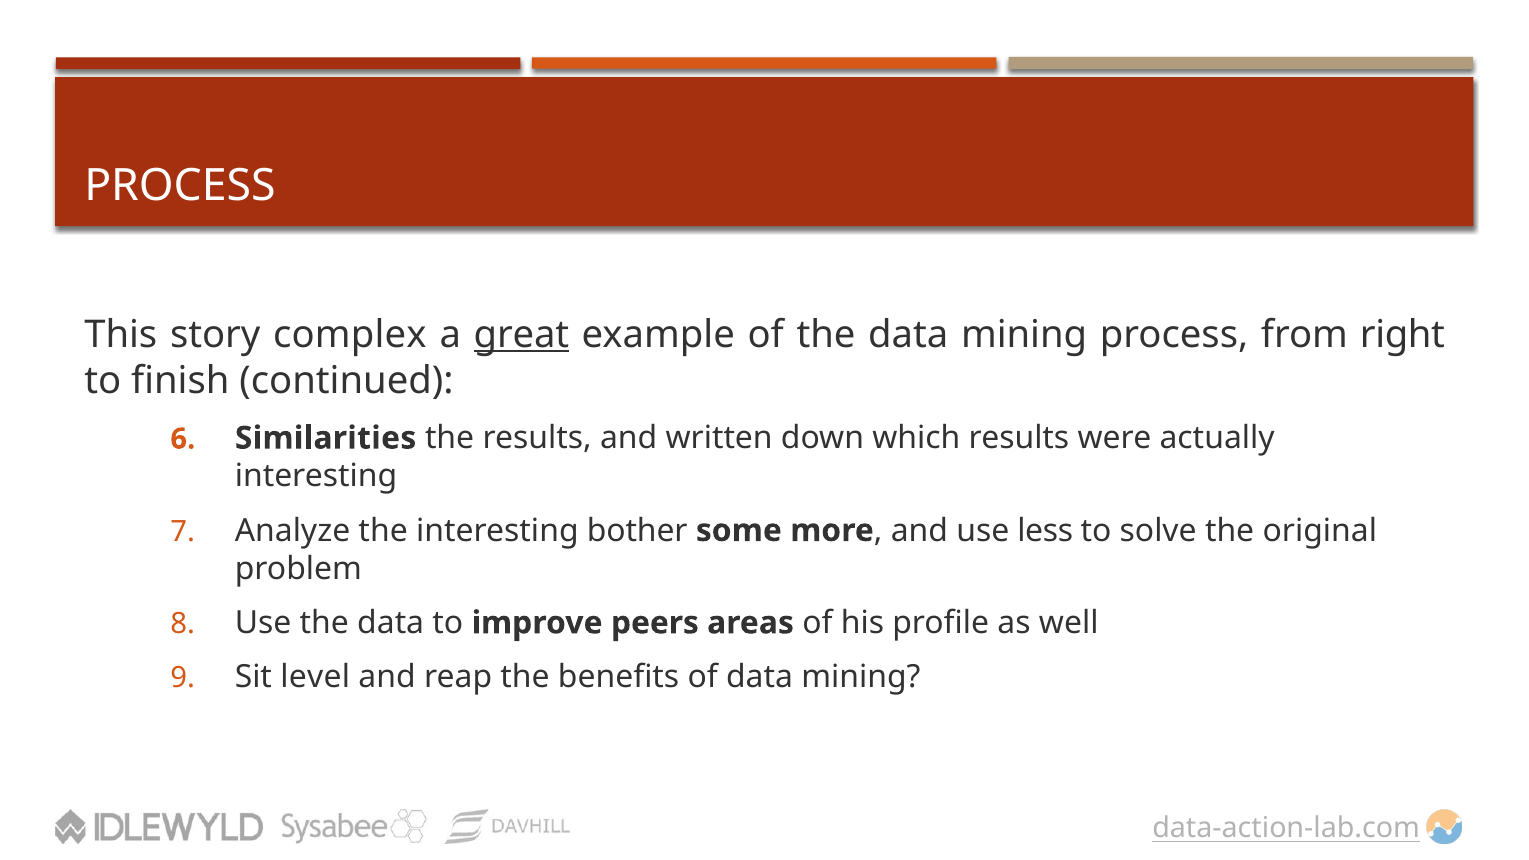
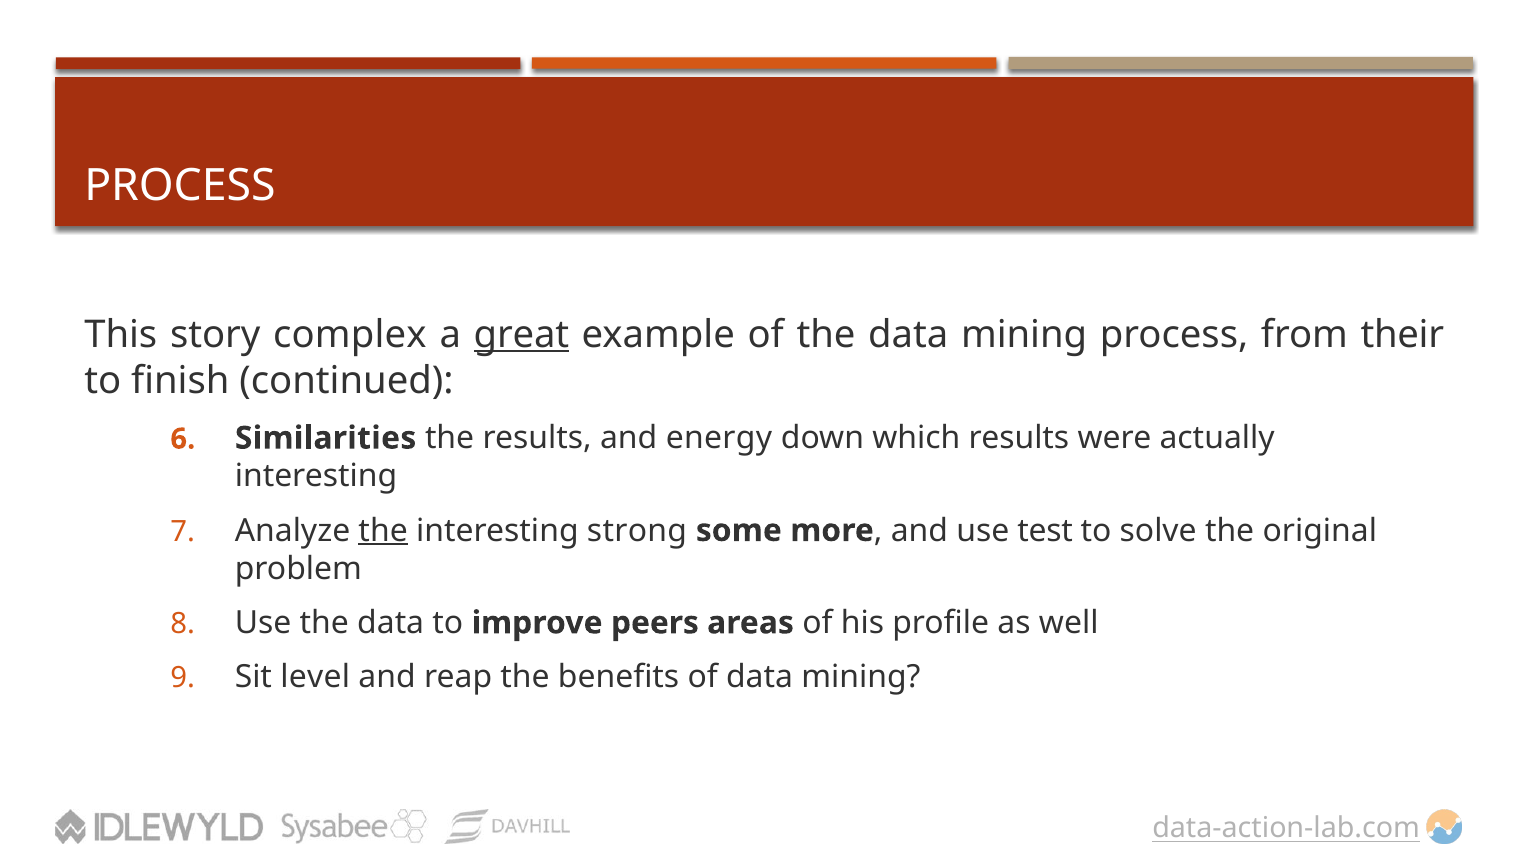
right: right -> their (1402, 335)
written: written -> energy (719, 438)
the underline: none -> present (383, 531)
bother: bother -> strong (637, 531)
less: less -> test (1045, 531)
